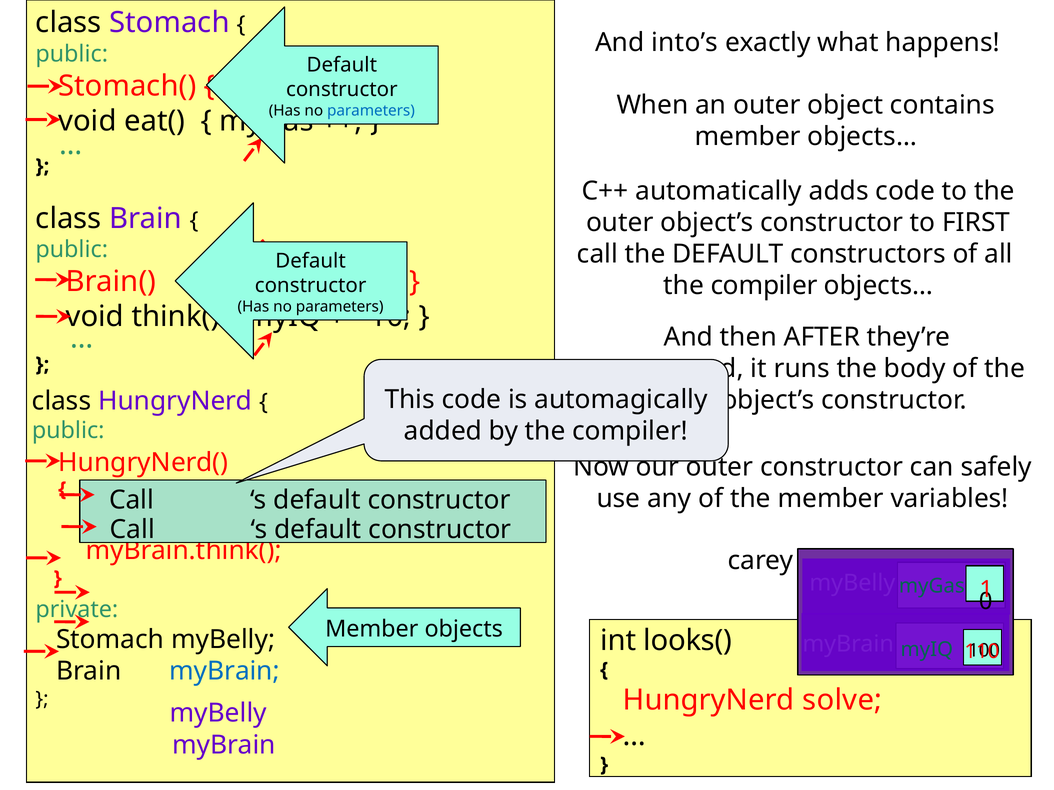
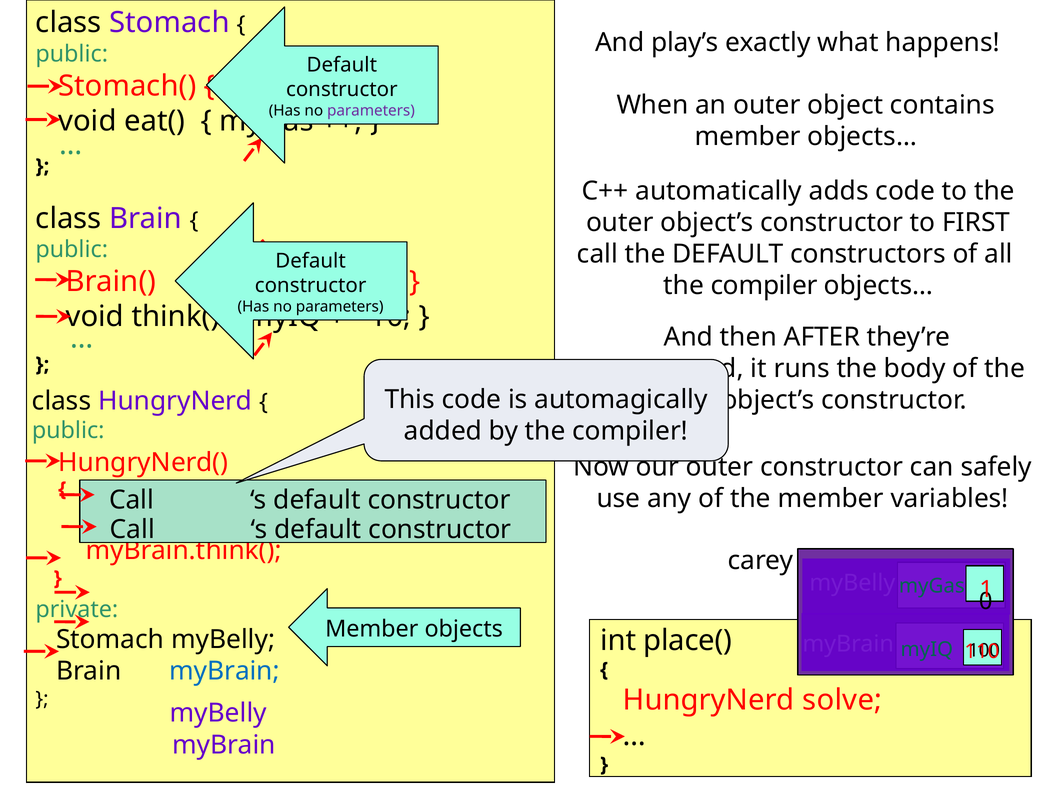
into’s: into’s -> play’s (685, 42)
parameters colour: blue -> purple (371, 111)
looks(: looks( -> place( (688, 641)
